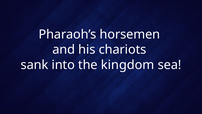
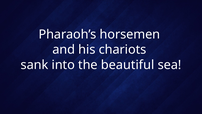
kingdom: kingdom -> beautiful (128, 65)
